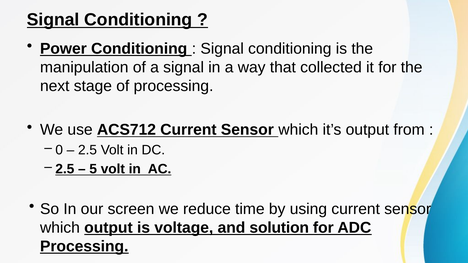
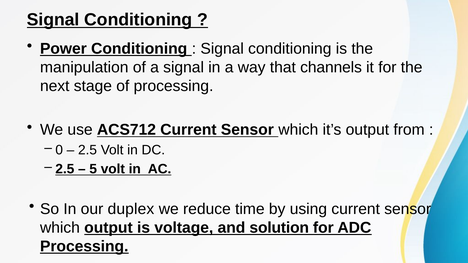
collected: collected -> channels (331, 67)
screen: screen -> duplex (131, 209)
